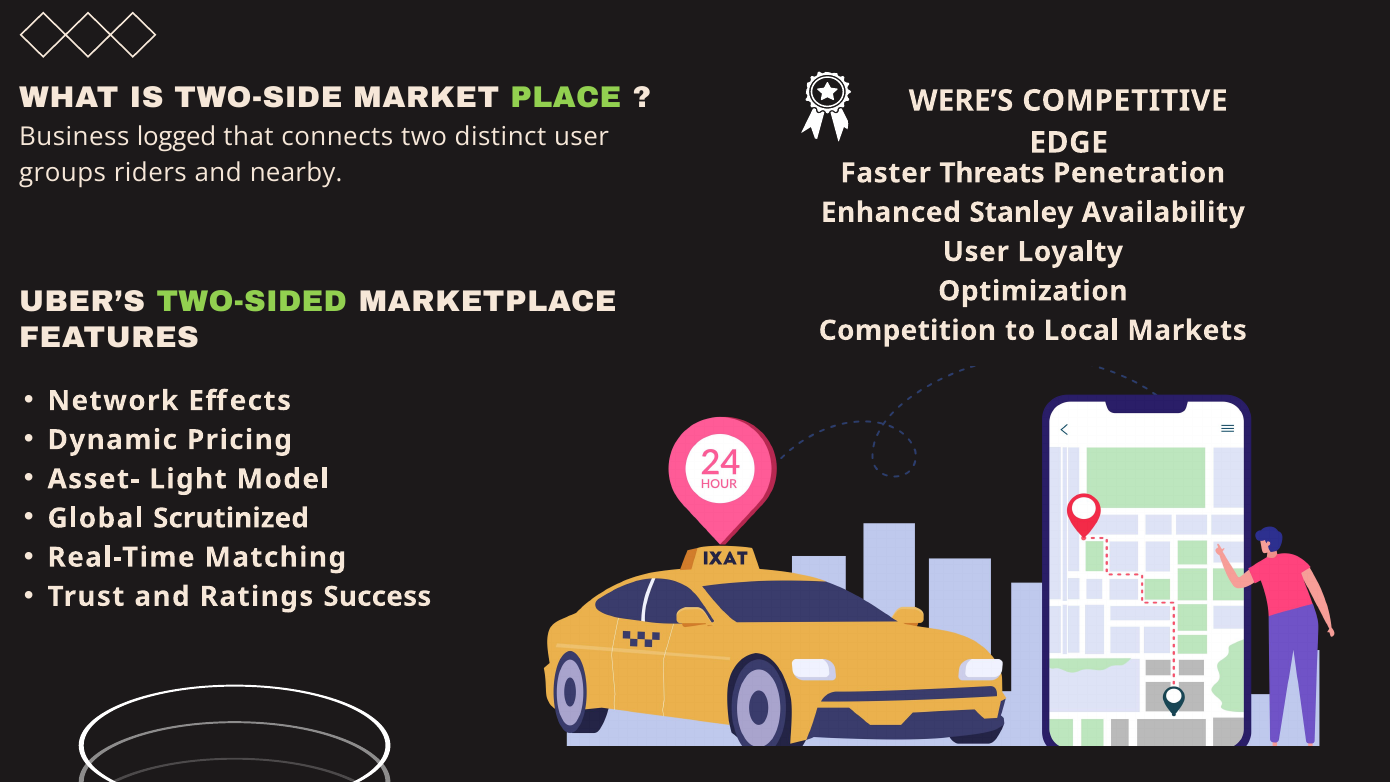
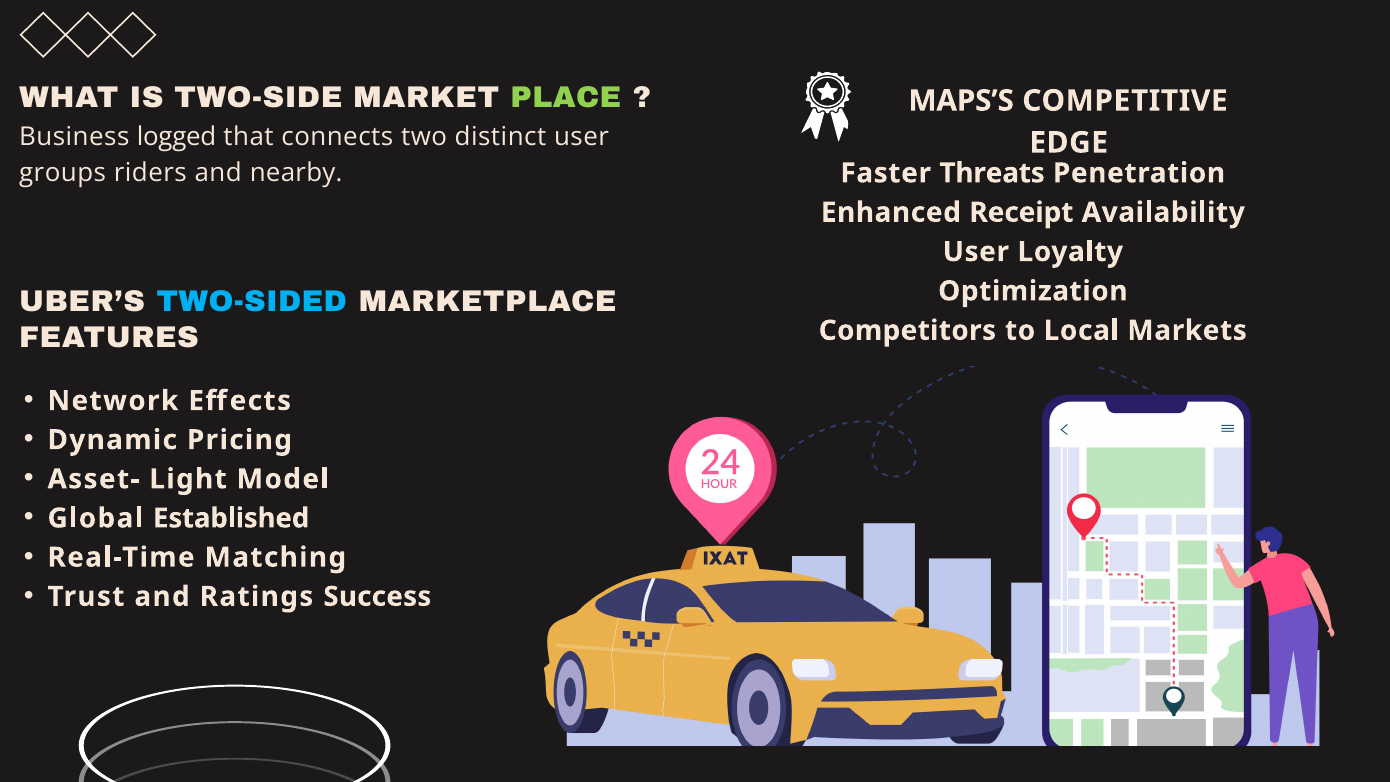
WERE’S: WERE’S -> MAPS’S (961, 101)
Stanley: Stanley -> Receipt (1021, 212)
TWO-SIDED colour: light green -> light blue (252, 301)
Competition: Competition -> Competitors (907, 330)
Scrutinized: Scrutinized -> Established (231, 518)
